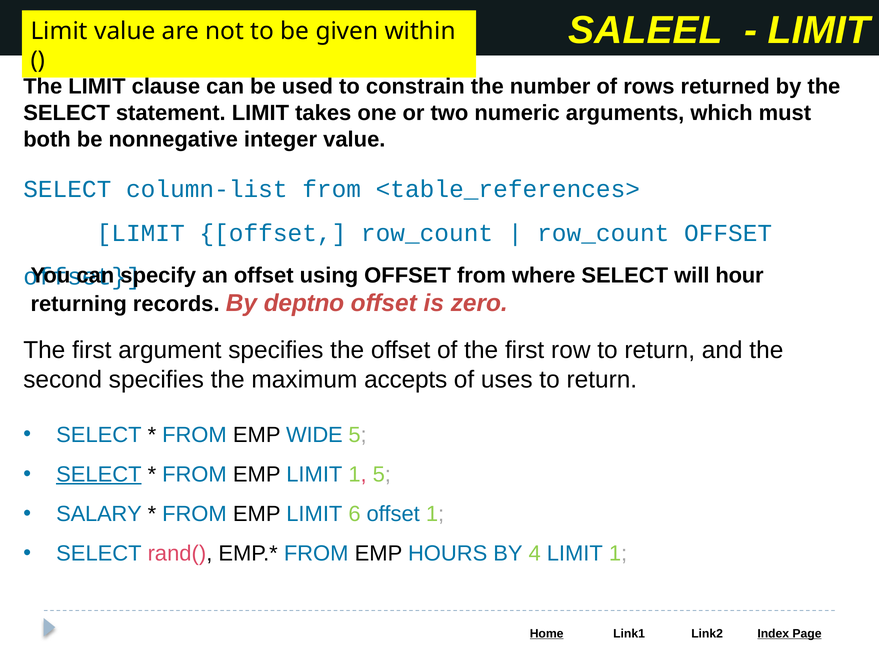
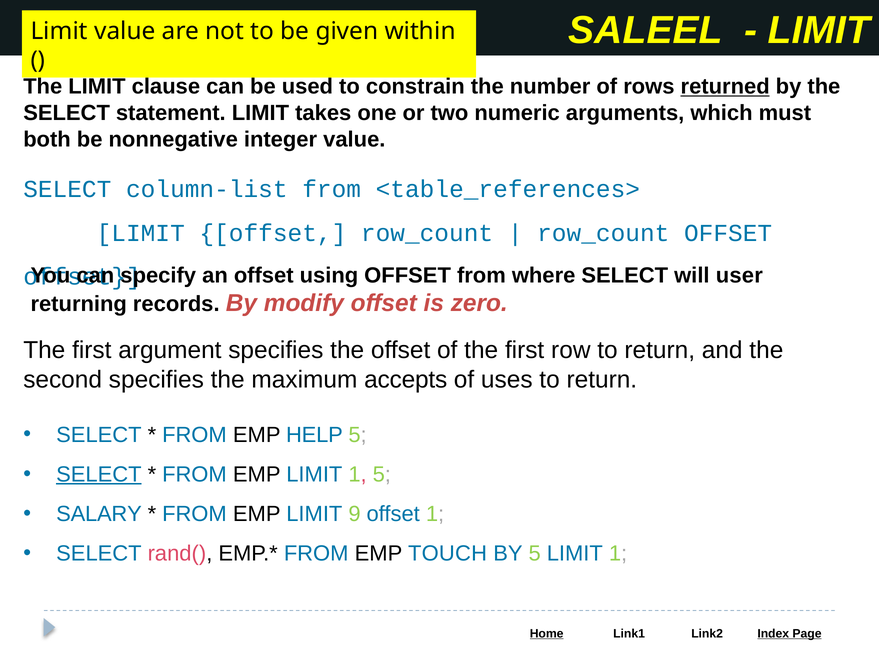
returned underline: none -> present (725, 87)
hour: hour -> user (739, 275)
deptno: deptno -> modify (304, 303)
WIDE: WIDE -> HELP (314, 435)
6: 6 -> 9 (355, 514)
HOURS: HOURS -> TOUCH (448, 554)
BY 4: 4 -> 5 (535, 554)
